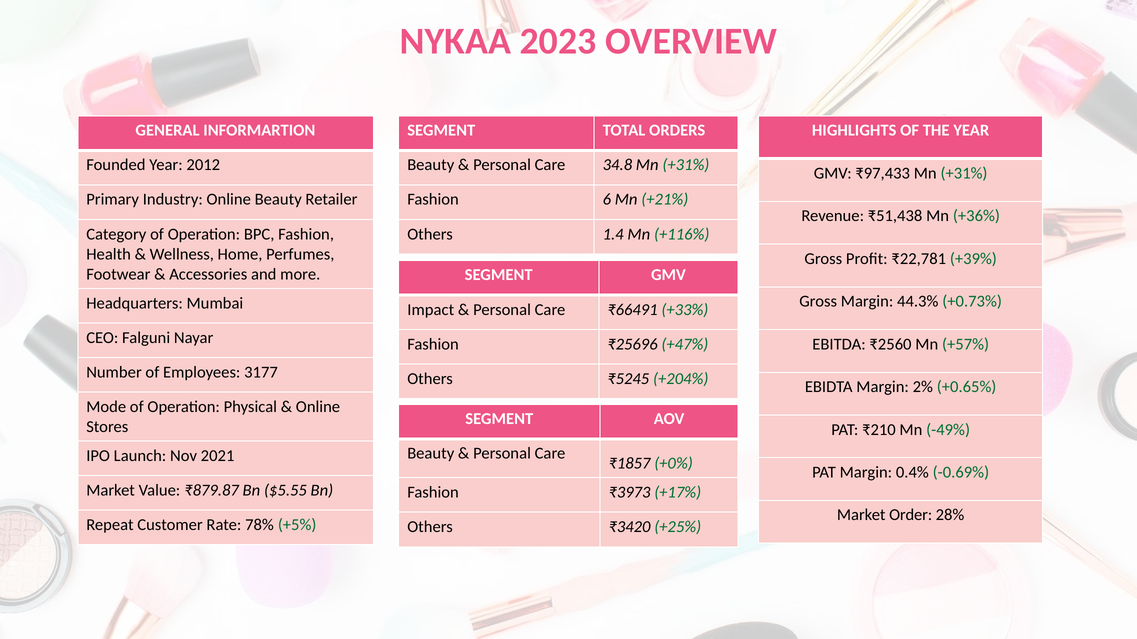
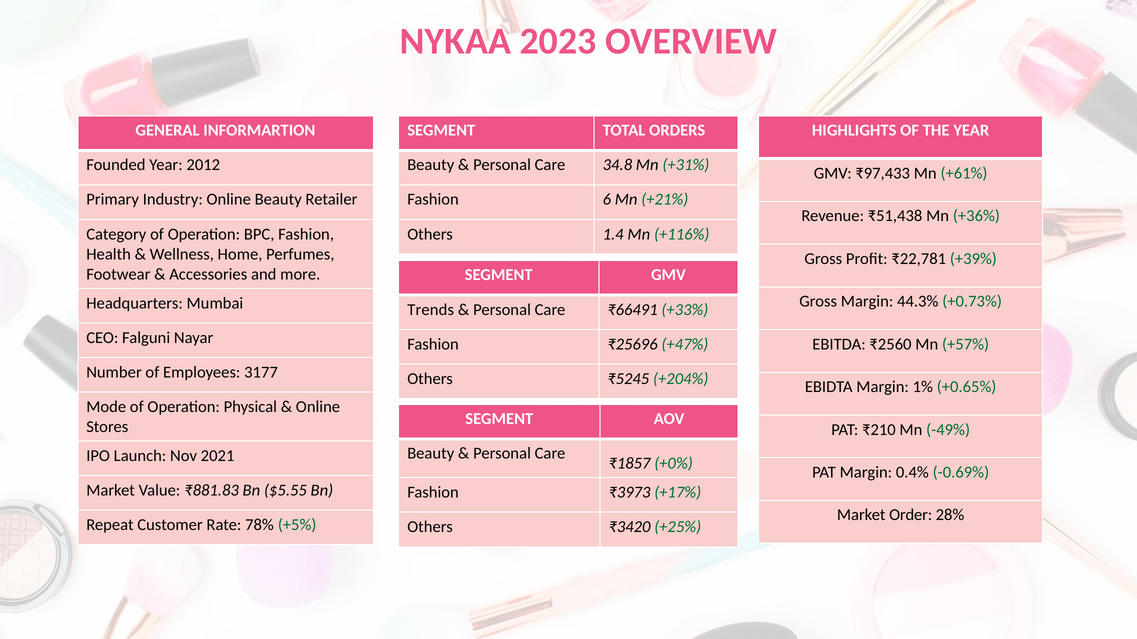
₹97,433 Mn +31%: +31% -> +61% (964, 173)
Impact: Impact -> Trends (431, 310)
2%: 2% -> 1% (923, 387)
₹879.87: ₹879.87 -> ₹881.83 (212, 491)
